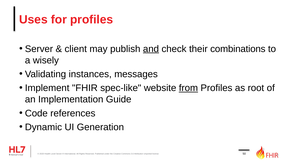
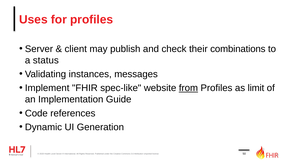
and underline: present -> none (151, 49)
wisely: wisely -> status (46, 60)
root: root -> limit (256, 88)
